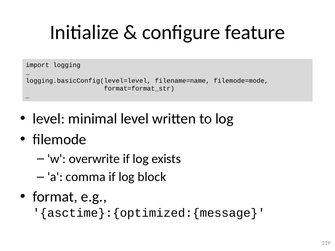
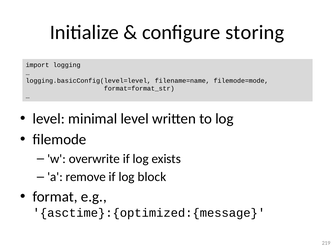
feature: feature -> storing (255, 32)
comma: comma -> remove (86, 177)
